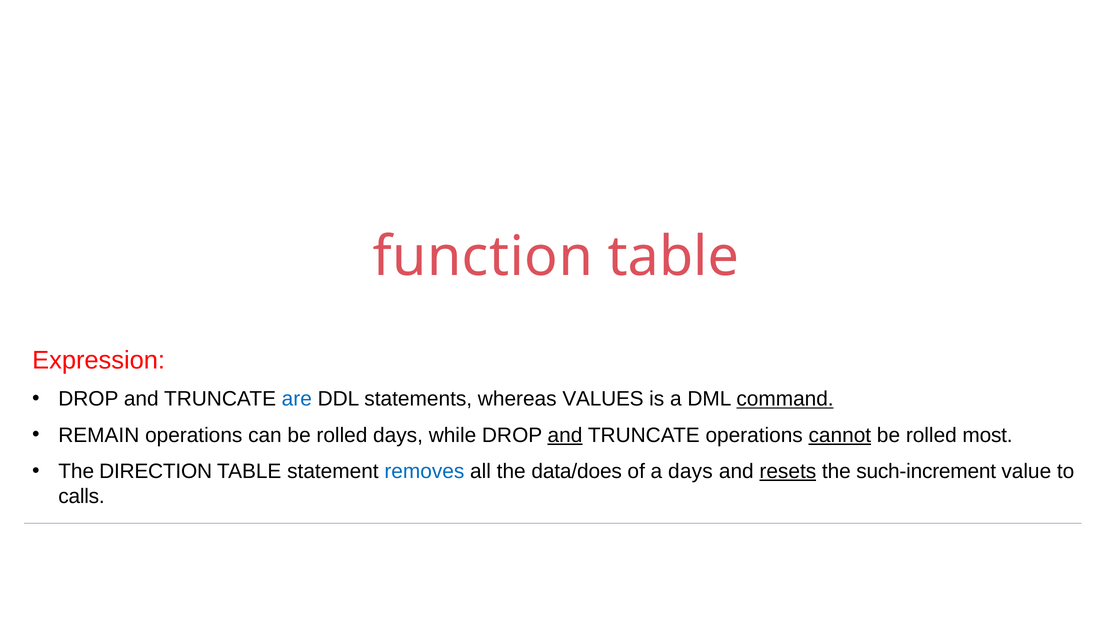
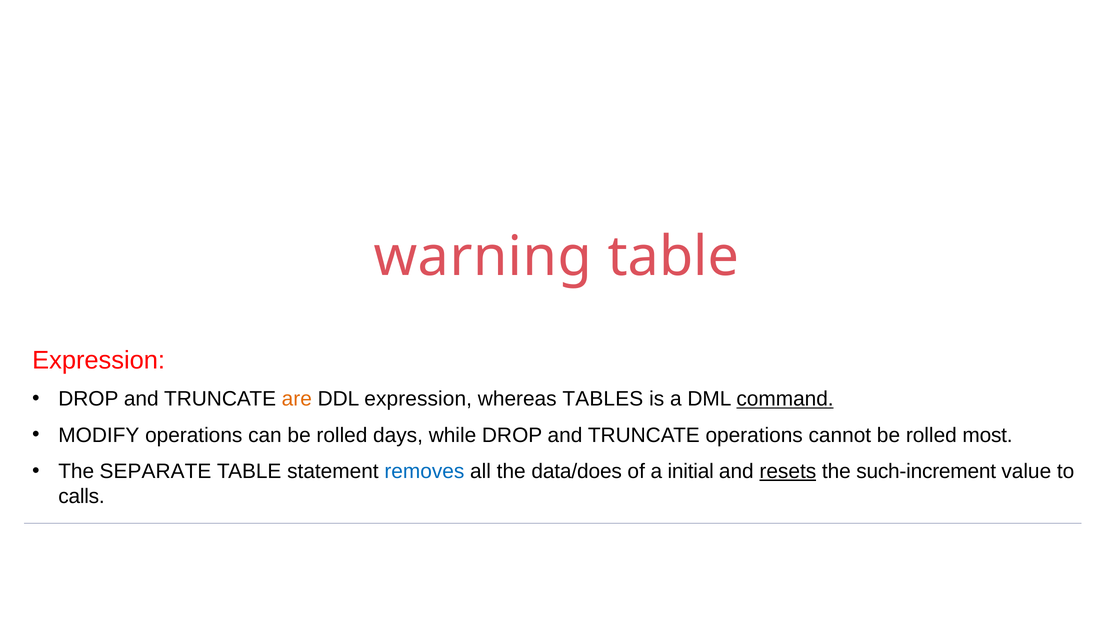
function: function -> warning (483, 257)
are colour: blue -> orange (297, 399)
DDL statements: statements -> expression (418, 399)
VALUES: VALUES -> TABLES (603, 399)
REMAIN: REMAIN -> MODIFY (99, 435)
and underline: present -> none (565, 435)
cannot underline: present -> none (840, 435)
DIRECTION: DIRECTION -> SEPARATE (155, 471)
a days: days -> initial (691, 471)
